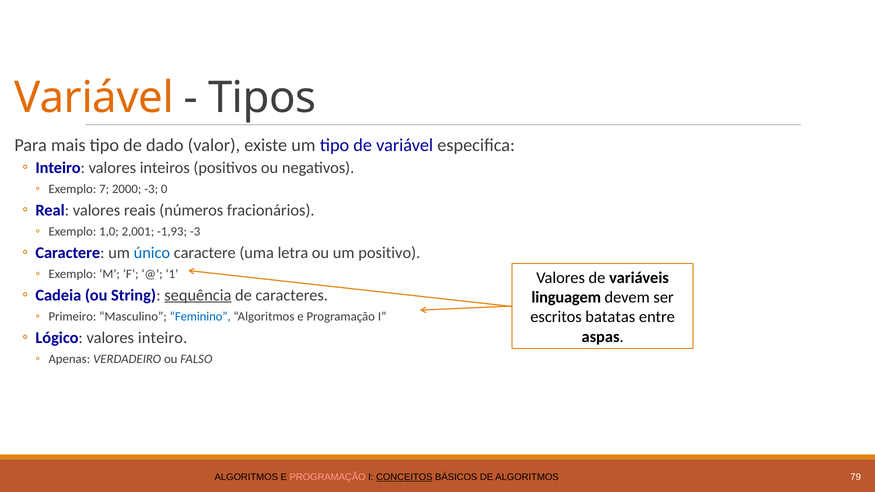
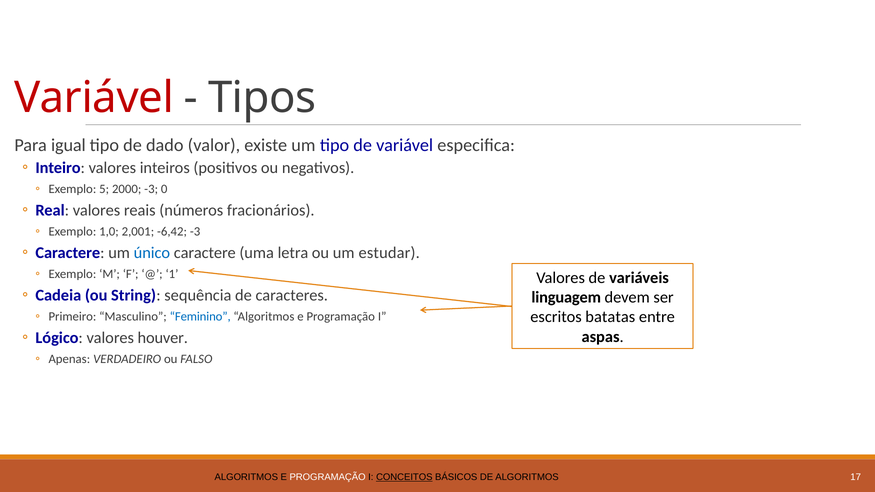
Variável colour: orange -> red (94, 98)
mais: mais -> igual (68, 145)
7: 7 -> 5 (104, 189)
-1,93: -1,93 -> -6,42 (172, 232)
positivo: positivo -> estudar (389, 253)
sequência underline: present -> none (198, 295)
valores inteiro: inteiro -> houver (163, 338)
PROGRAMAÇÃO colour: pink -> white (328, 477)
79: 79 -> 17 (856, 477)
